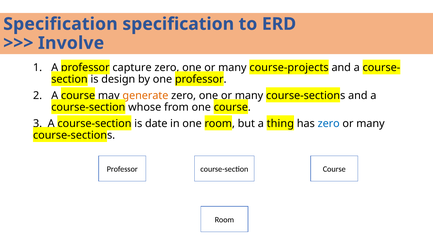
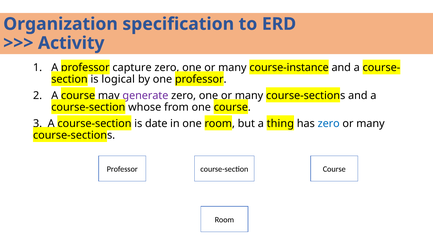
Specification: Specification -> Organization (61, 24)
Involve: Involve -> Activity (71, 43)
course-projects: course-projects -> course-instance (289, 67)
design: design -> logical (118, 79)
generate colour: orange -> purple (145, 95)
